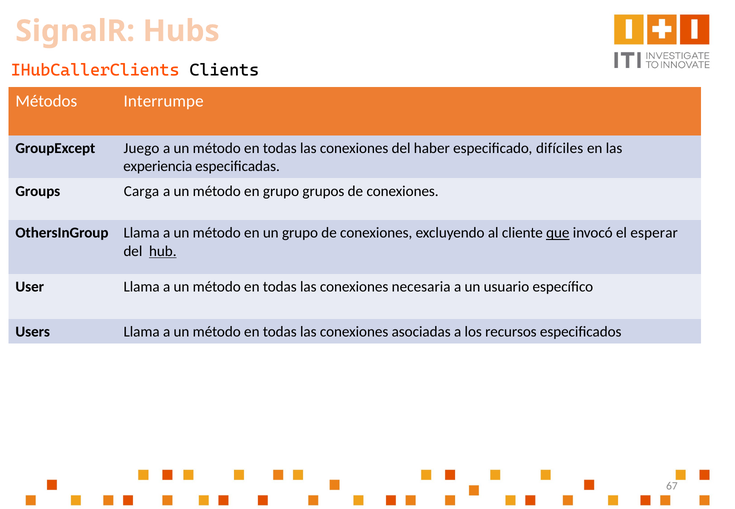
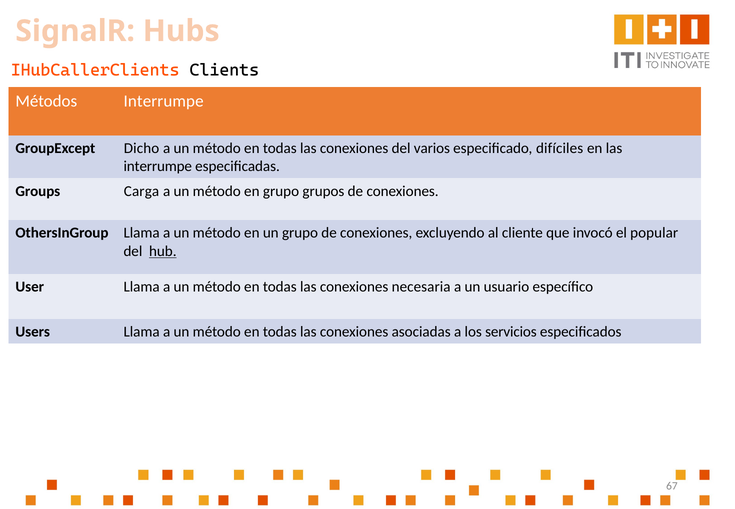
Juego: Juego -> Dicho (142, 148)
haber: haber -> varios (432, 148)
experiencia: experiencia -> interrumpe (158, 166)
que underline: present -> none (558, 233)
esperar: esperar -> popular (654, 233)
recursos: recursos -> servicios (511, 331)
